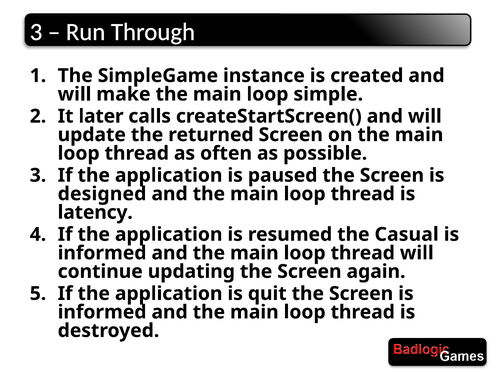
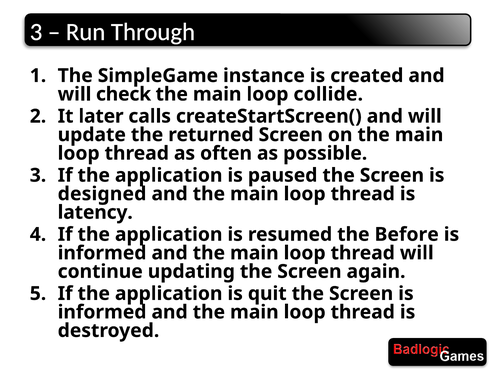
make: make -> check (124, 94)
simple: simple -> collide (328, 94)
Casual: Casual -> Before (407, 234)
